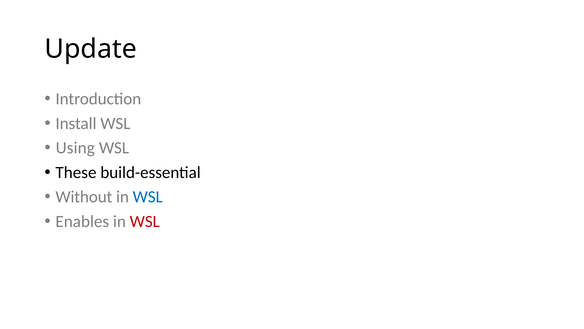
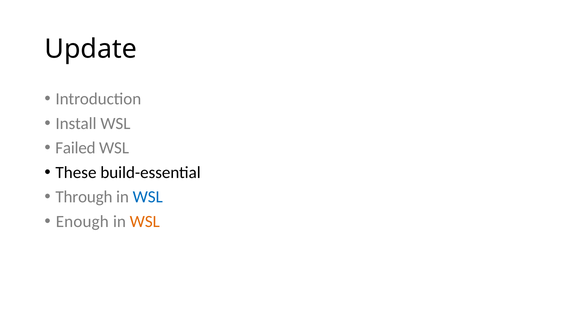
Using: Using -> Failed (75, 148)
Without: Without -> Through (84, 197)
Enables: Enables -> Enough (82, 221)
WSL colour: red -> orange (145, 221)
